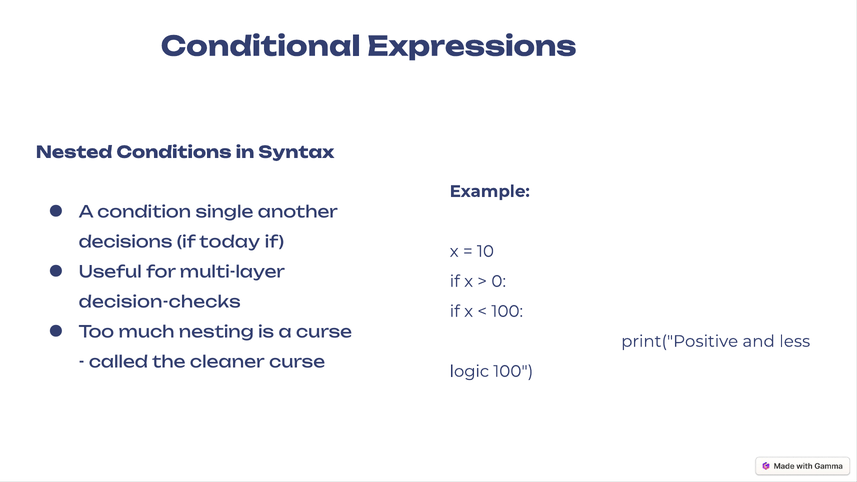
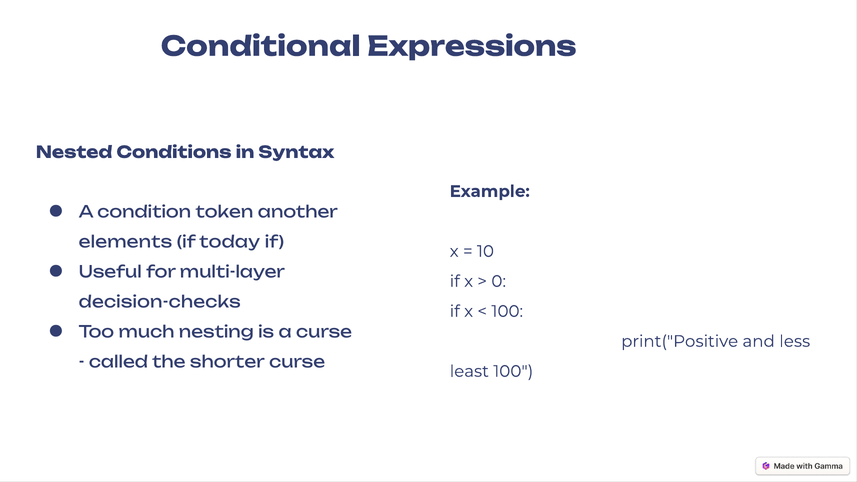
single: single -> token (224, 212)
decisions: decisions -> elements (125, 242)
cleaner: cleaner -> shorter (227, 362)
logic: logic -> least (469, 371)
